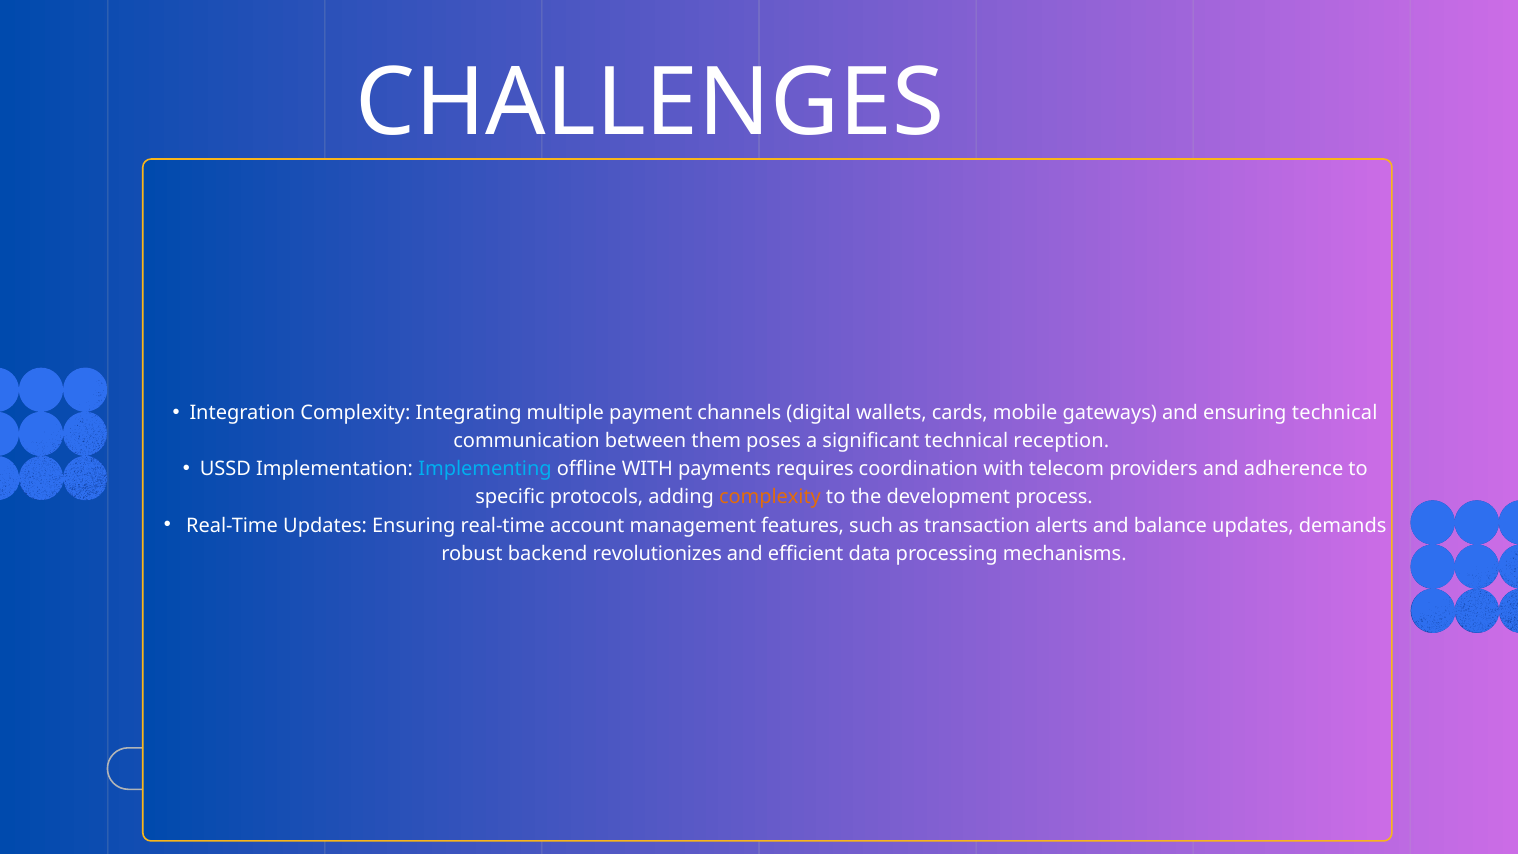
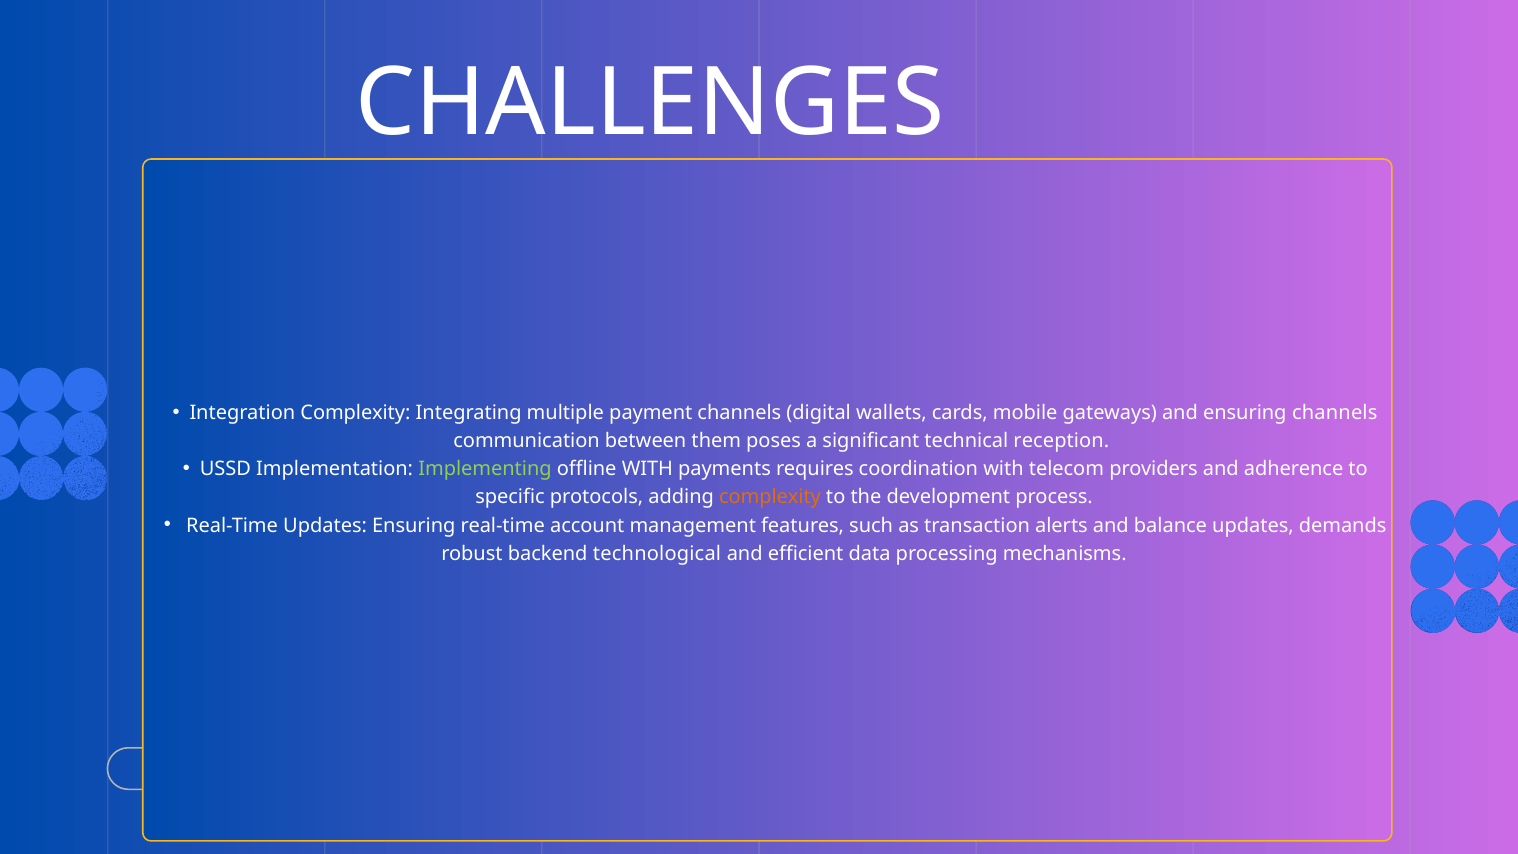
ensuring technical: technical -> channels (1335, 413)
Implementing colour: light blue -> light green (485, 469)
revolutionizes: revolutionizes -> technological (657, 553)
